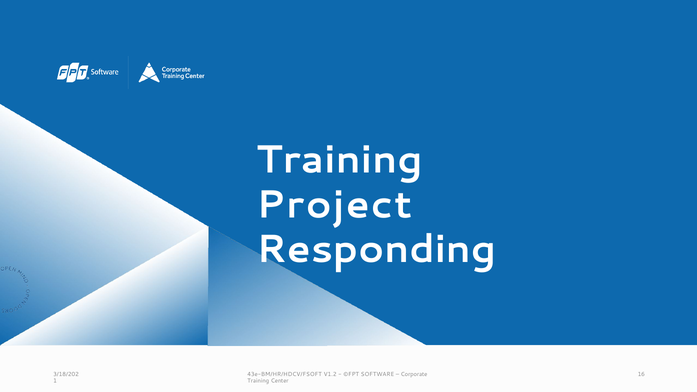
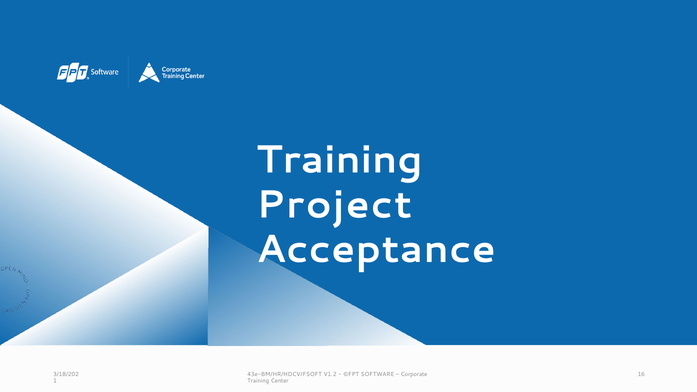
Responding: Responding -> Acceptance (376, 249)
